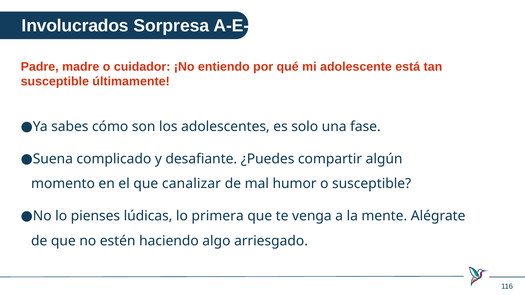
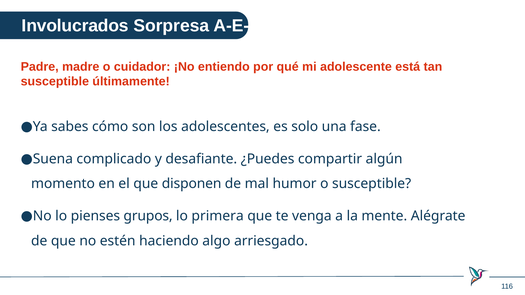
canalizar: canalizar -> disponen (192, 184)
lúdicas: lúdicas -> grupos (148, 216)
